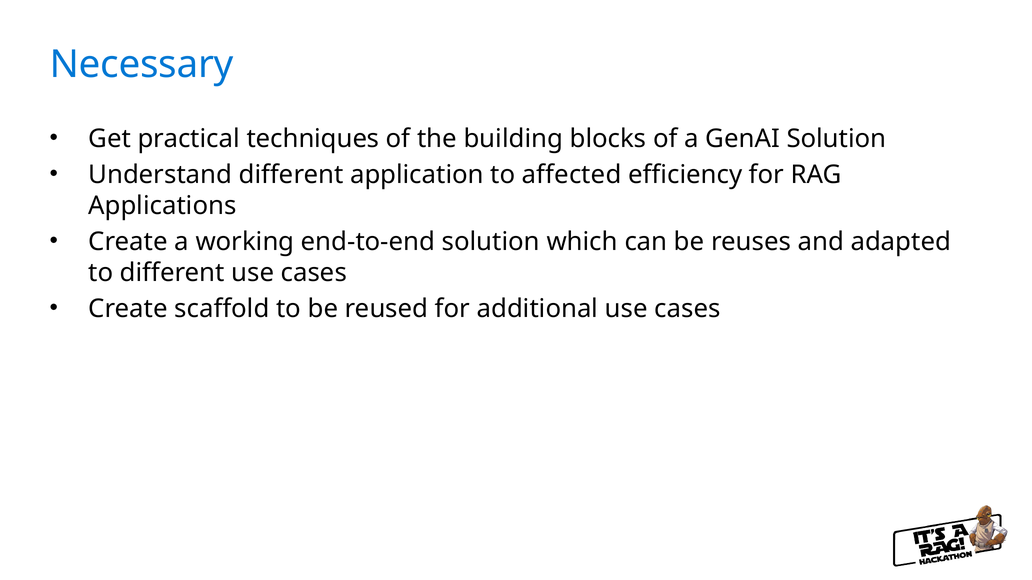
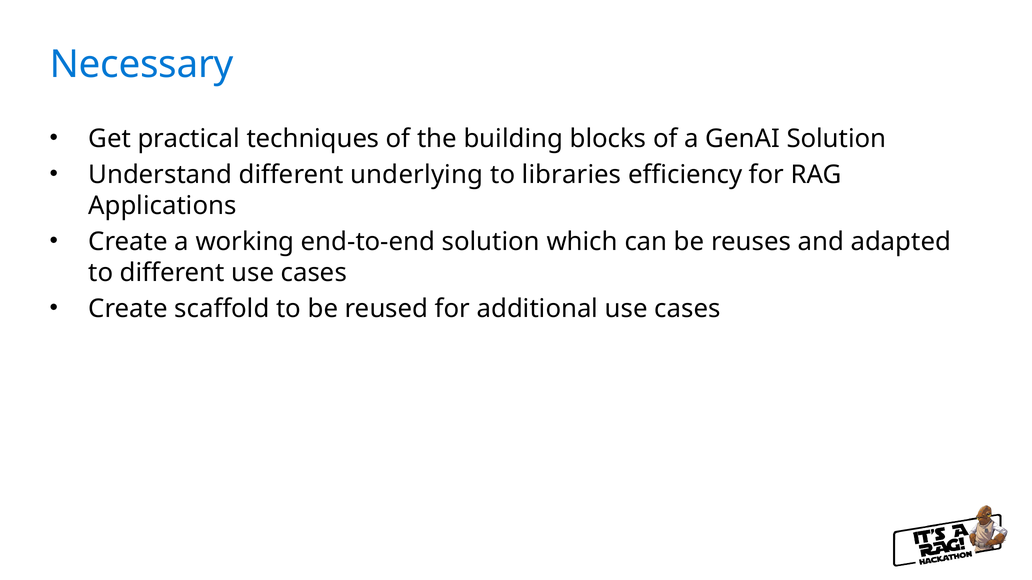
application: application -> underlying (417, 175)
affected: affected -> libraries (572, 175)
